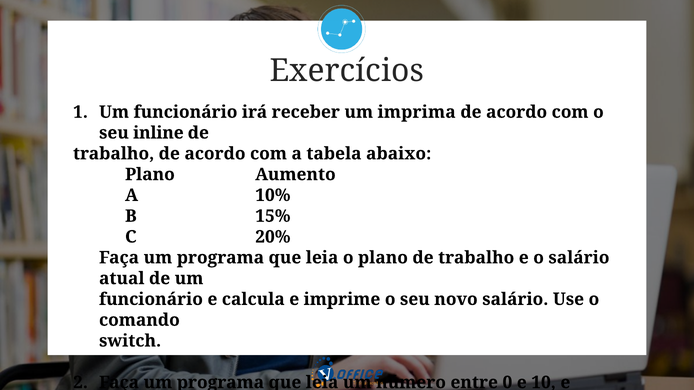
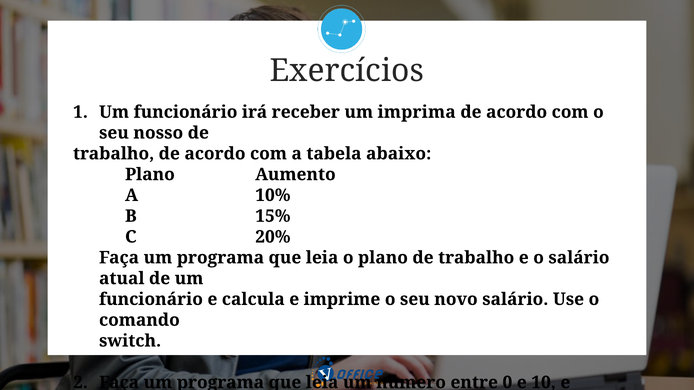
inline: inline -> nosso (158, 133)
